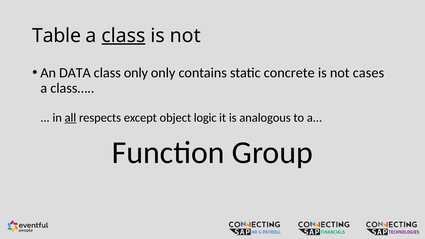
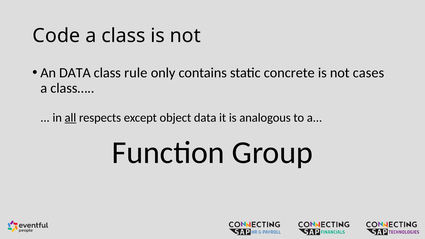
Table: Table -> Code (56, 36)
class underline: present -> none (124, 36)
class only: only -> rule (136, 73)
object logic: logic -> data (205, 118)
